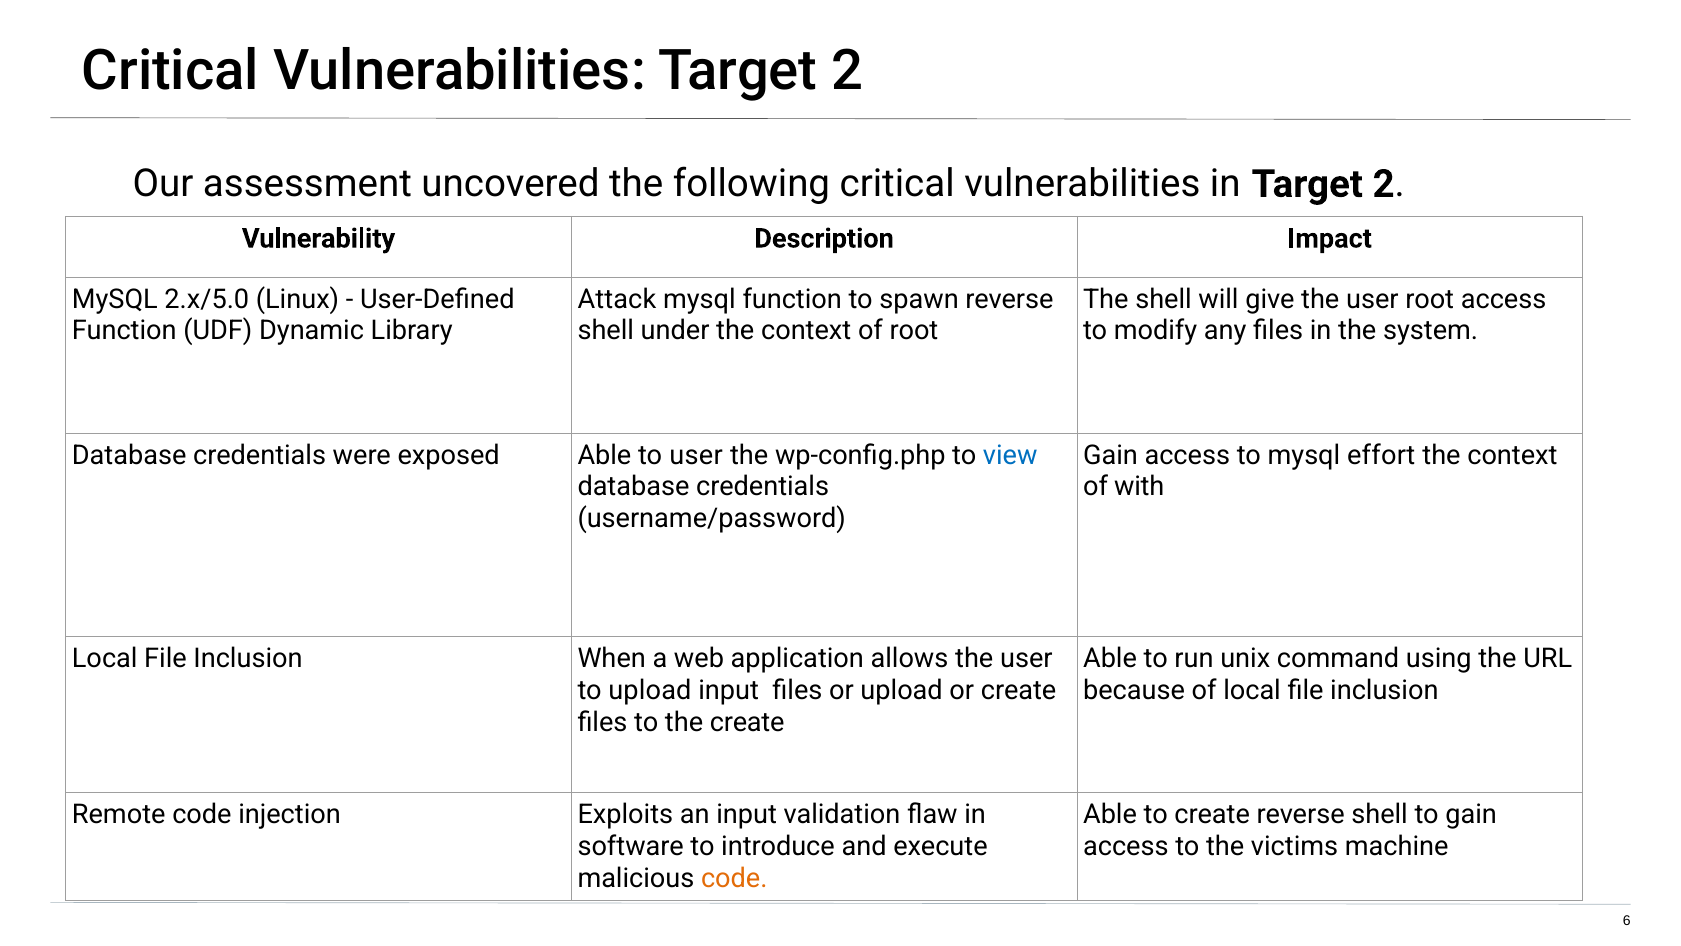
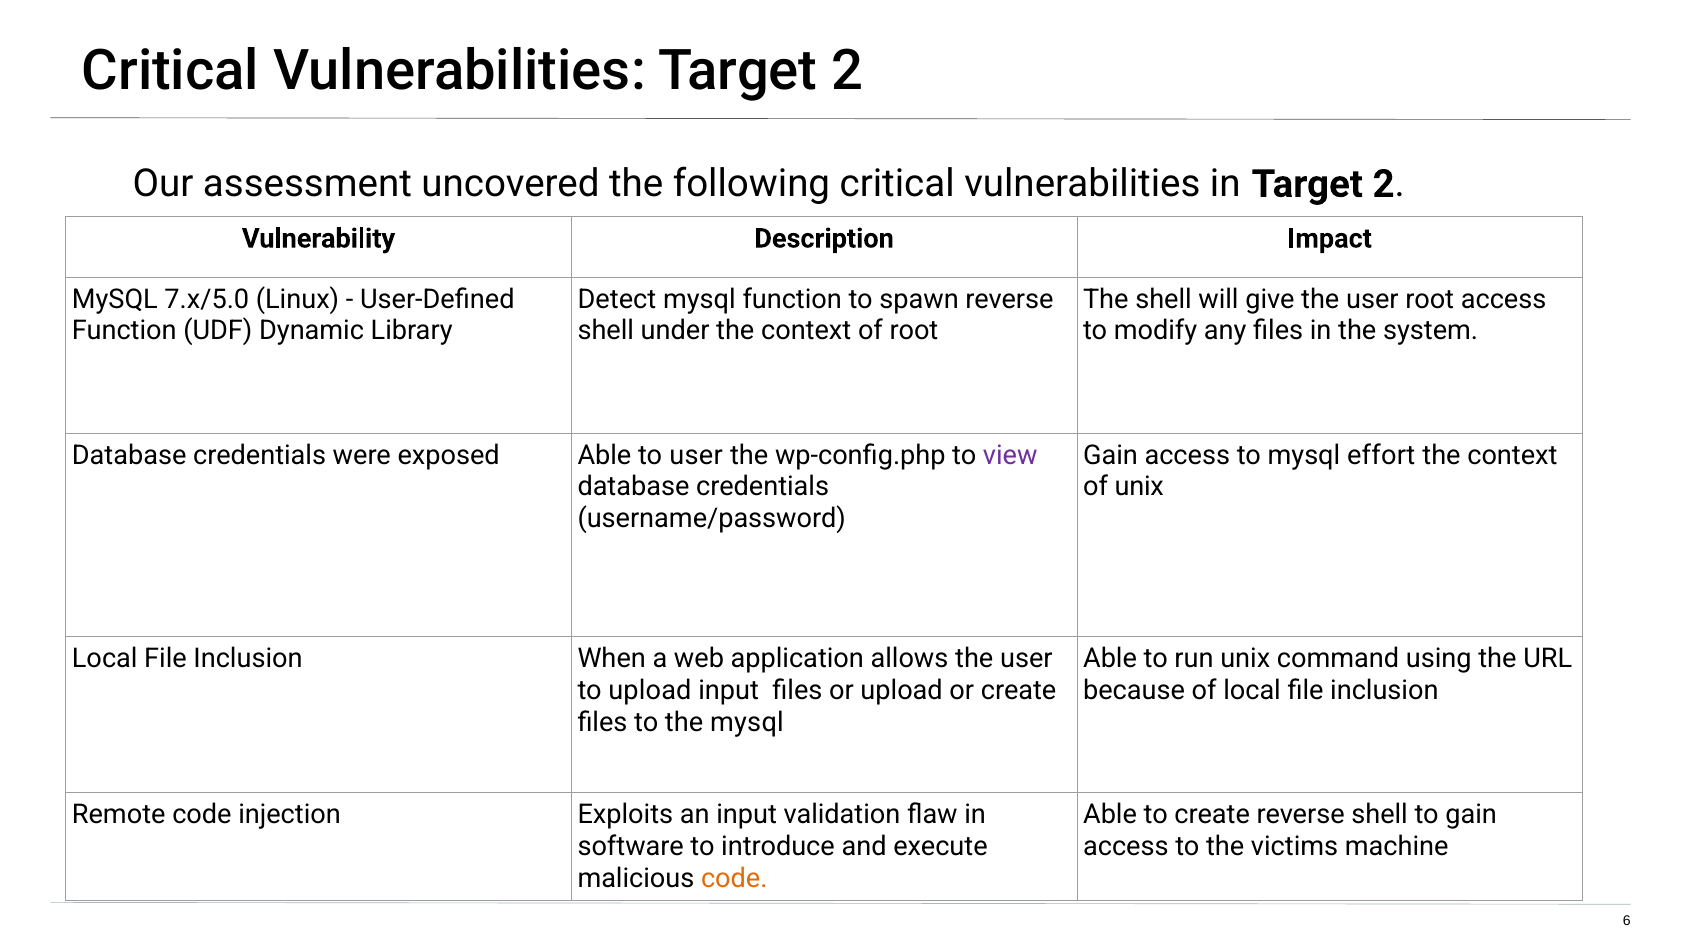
2.x/5.0: 2.x/5.0 -> 7.x/5.0 (207, 299)
Attack: Attack -> Detect (617, 299)
view colour: blue -> purple (1010, 455)
of with: with -> unix (1139, 487)
the create: create -> mysql (747, 722)
